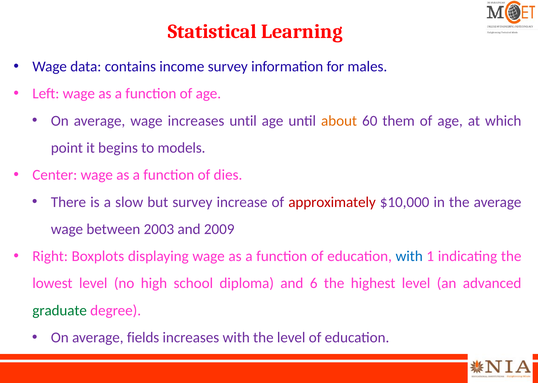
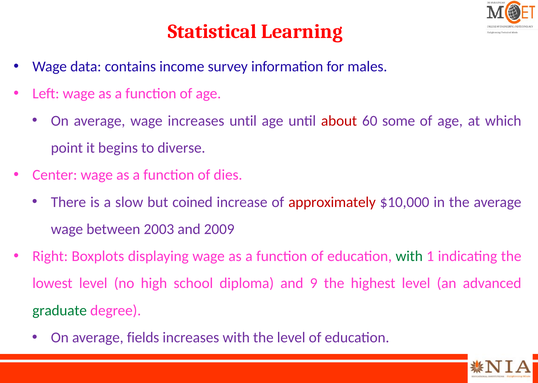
about colour: orange -> red (339, 121)
them: them -> some (399, 121)
models: models -> diverse (181, 148)
but survey: survey -> coined (193, 202)
with colour: blue -> green (409, 256)
6: 6 -> 9 (314, 283)
